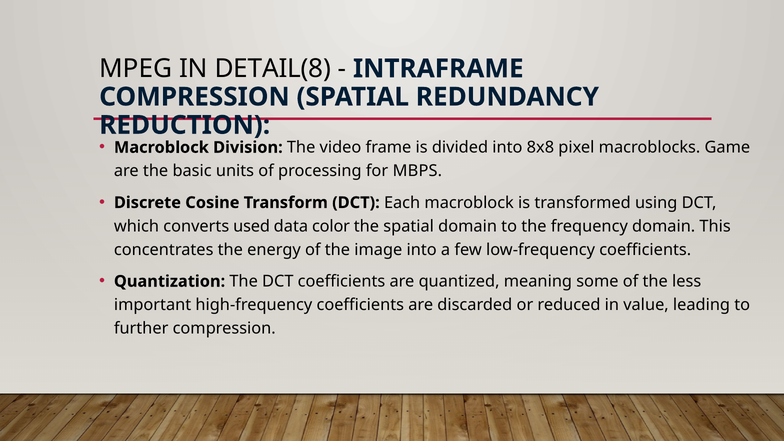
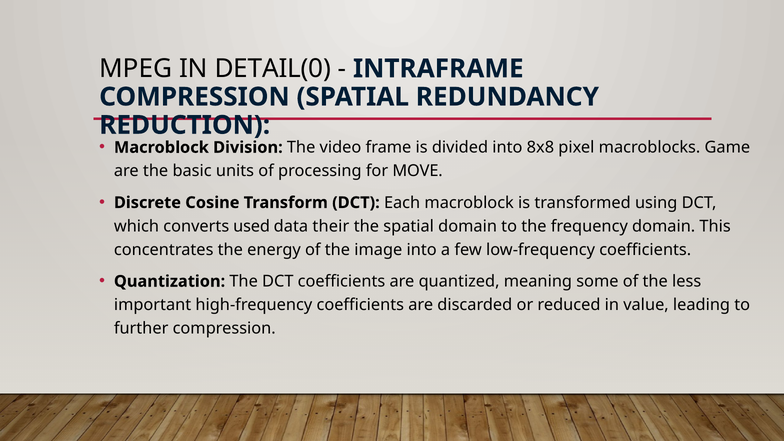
DETAIL(8: DETAIL(8 -> DETAIL(0 (273, 69)
MBPS: MBPS -> MOVE (418, 171)
color: color -> their (331, 226)
